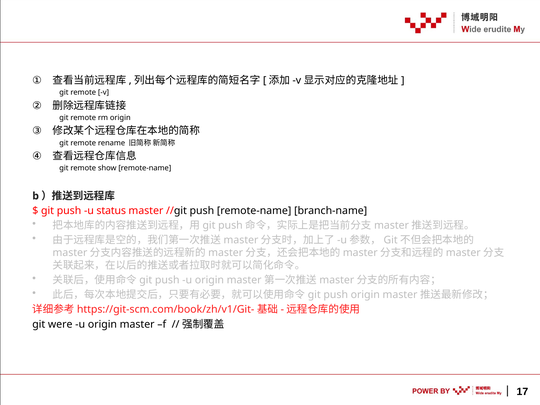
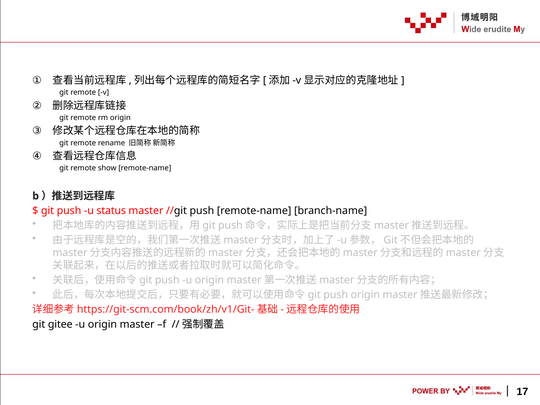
were: were -> gitee (60, 324)
